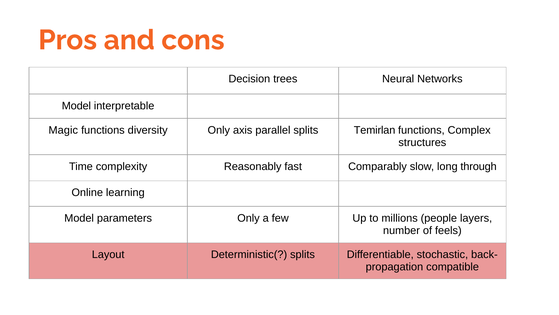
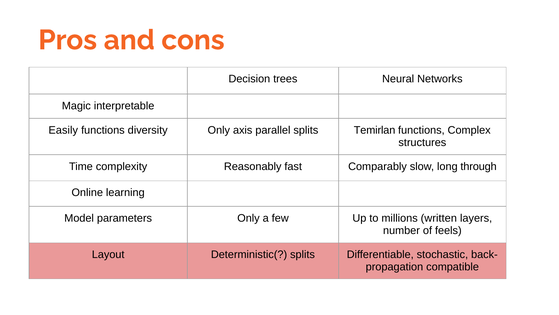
Model: Model -> Magic (76, 106)
Magic: Magic -> Easily (63, 130)
people: people -> written (439, 218)
